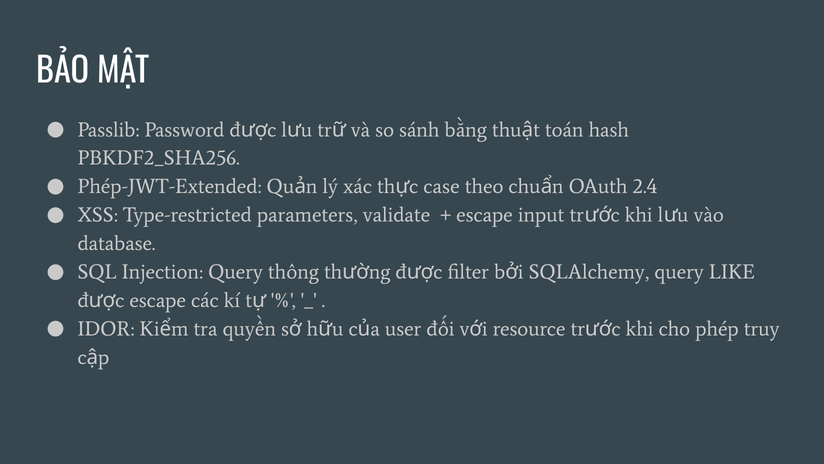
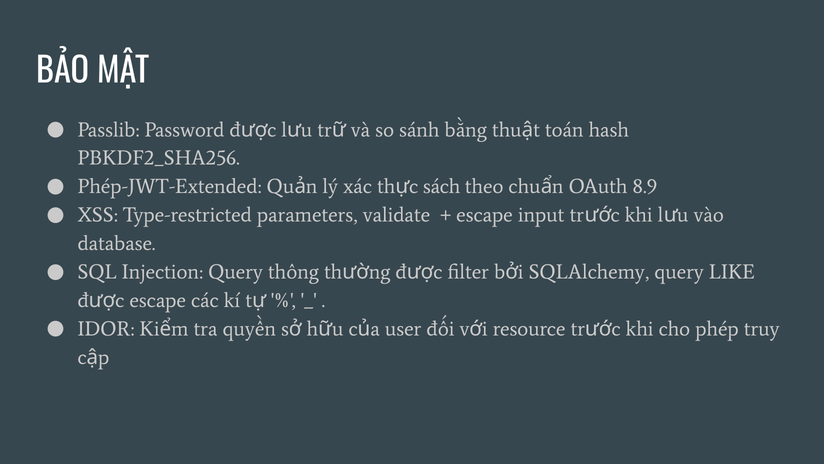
case: case -> sách (442, 186)
2.4: 2.4 -> 8.9 (645, 186)
